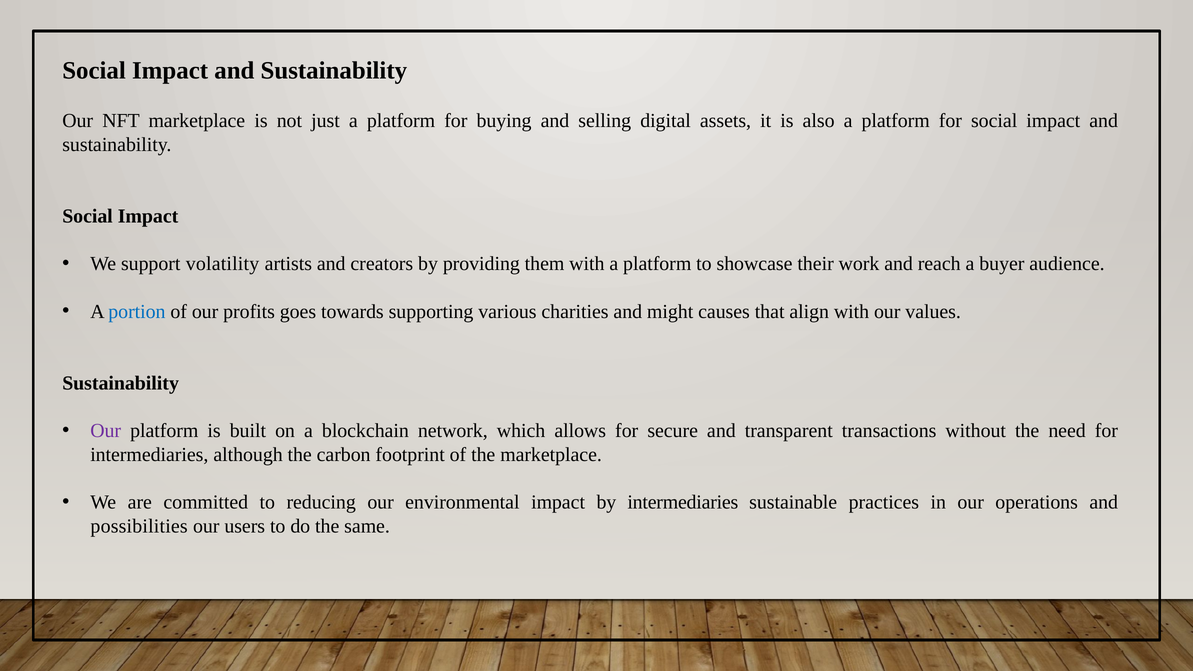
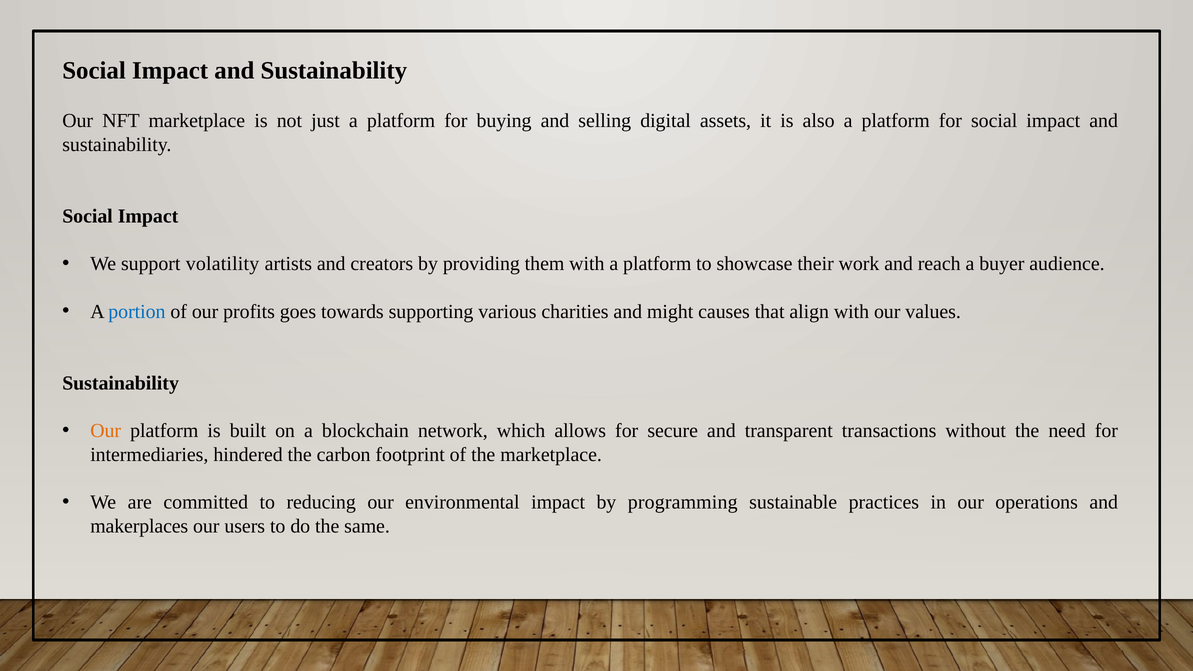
Our colour: purple -> orange (106, 431)
although: although -> hindered (248, 455)
by intermediaries: intermediaries -> programming (683, 502)
possibilities: possibilities -> makerplaces (139, 526)
